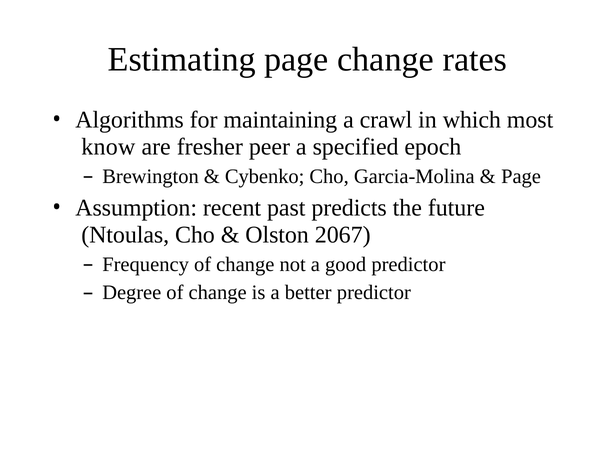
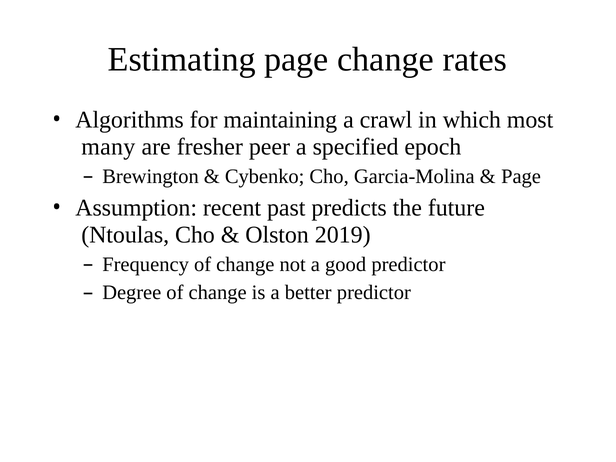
know: know -> many (108, 147)
2067: 2067 -> 2019 (343, 235)
